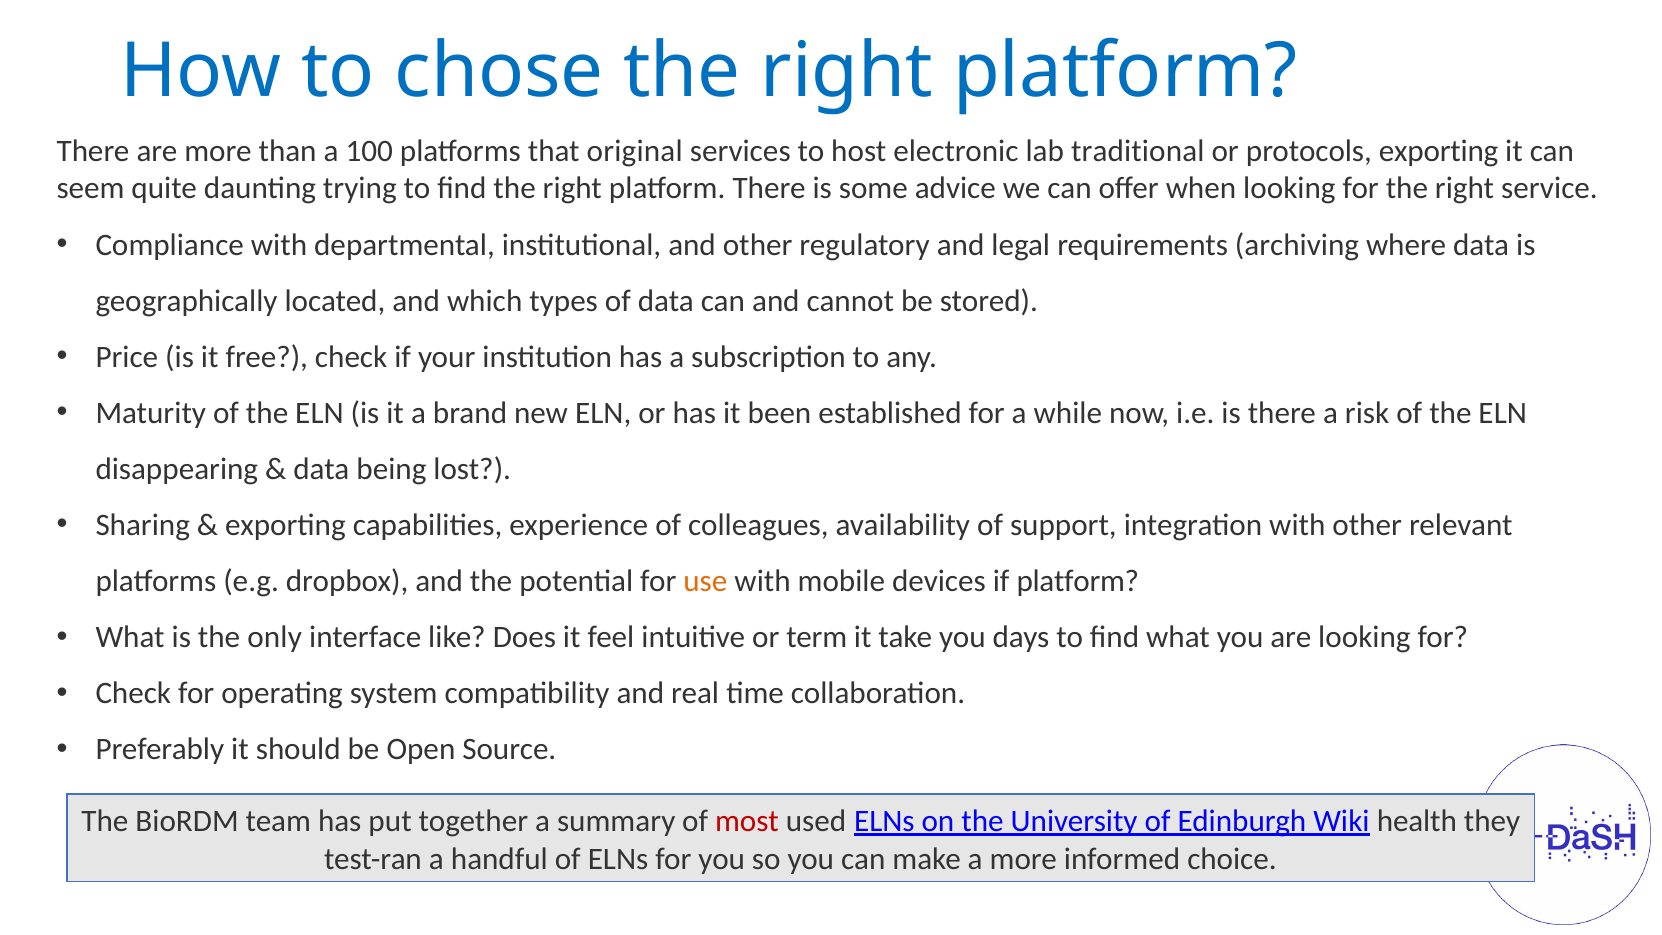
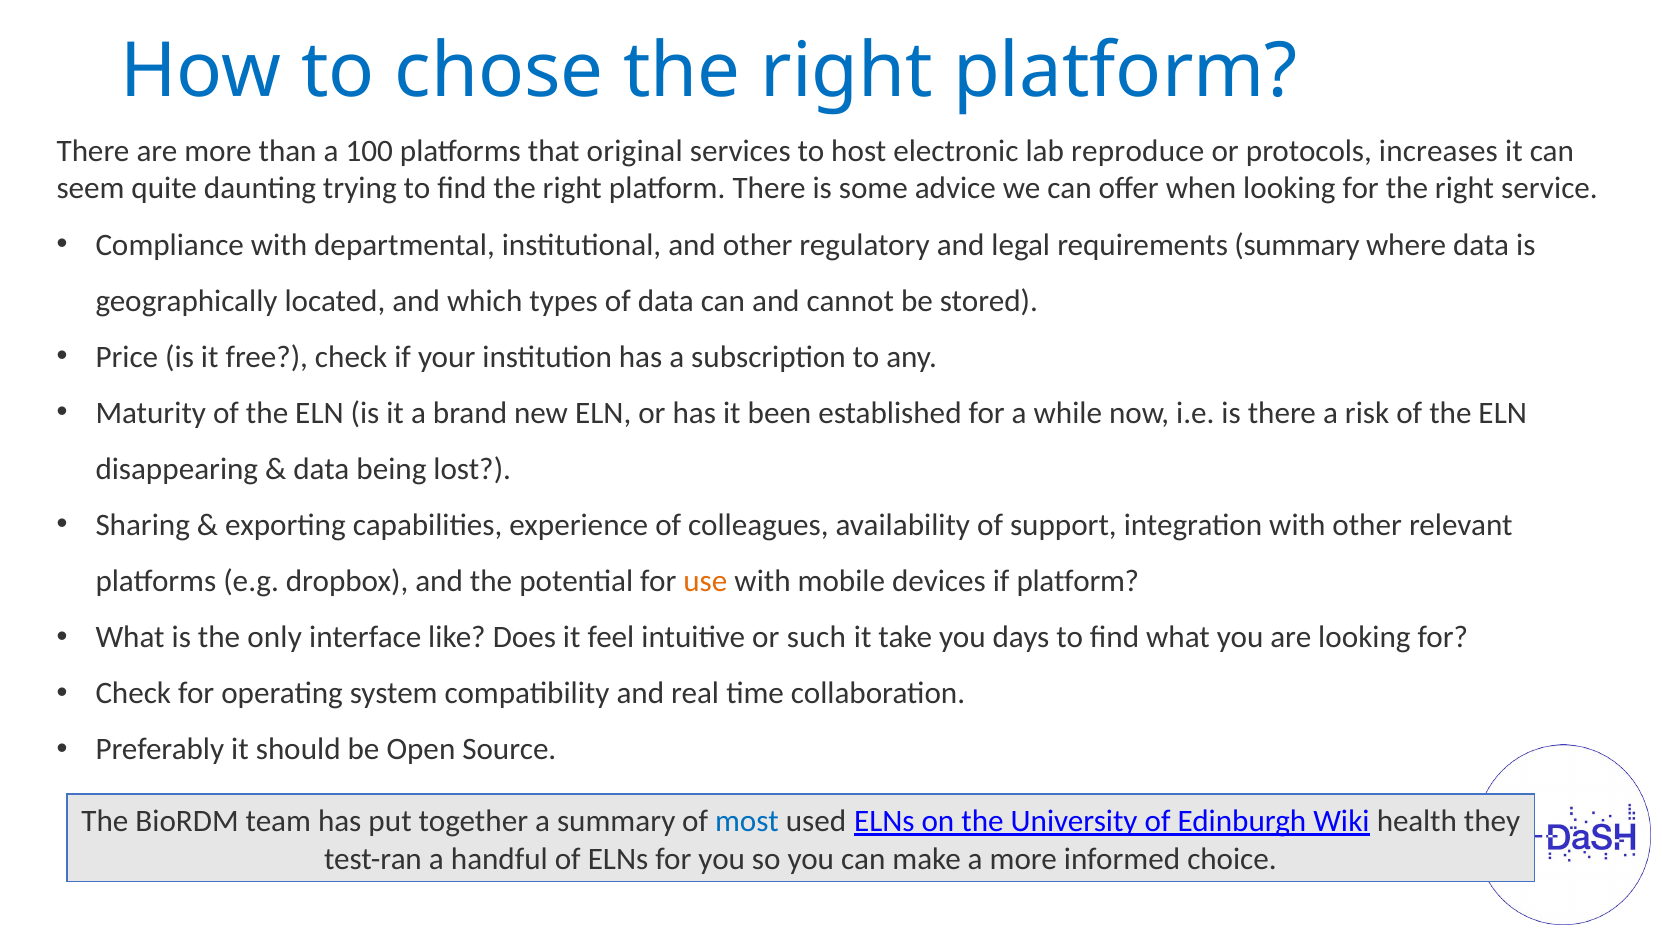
traditional: traditional -> reproduce (1138, 151)
protocols exporting: exporting -> increases (1438, 151)
requirements archiving: archiving -> summary (1297, 245)
term: term -> such (816, 637)
most colour: red -> blue (747, 821)
